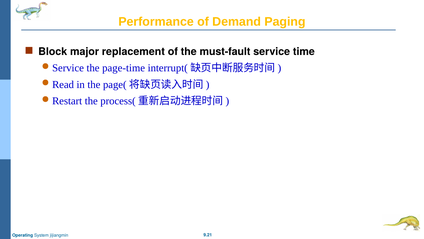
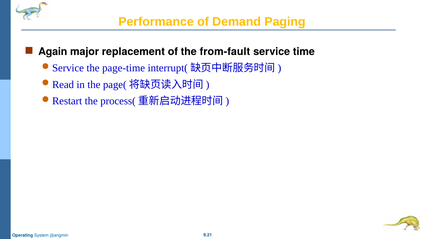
Block: Block -> Again (53, 52)
must-fault: must-fault -> from-fault (225, 52)
